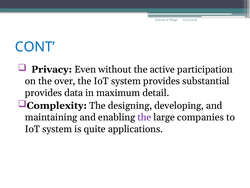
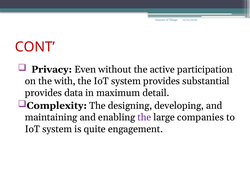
CONT colour: blue -> red (35, 47)
over: over -> with (65, 81)
applications: applications -> engagement (135, 129)
